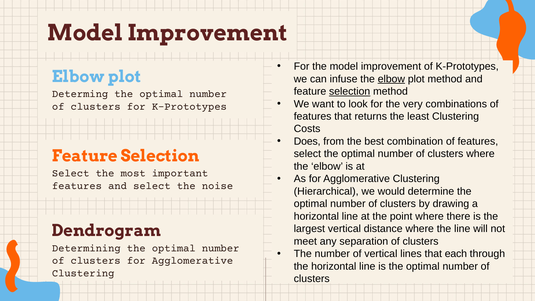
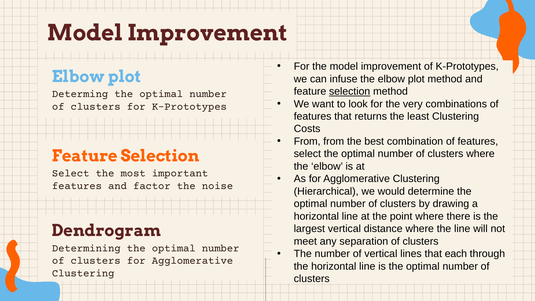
elbow underline: present -> none (391, 79)
Does: Does -> From (307, 141)
and select: select -> factor (152, 186)
